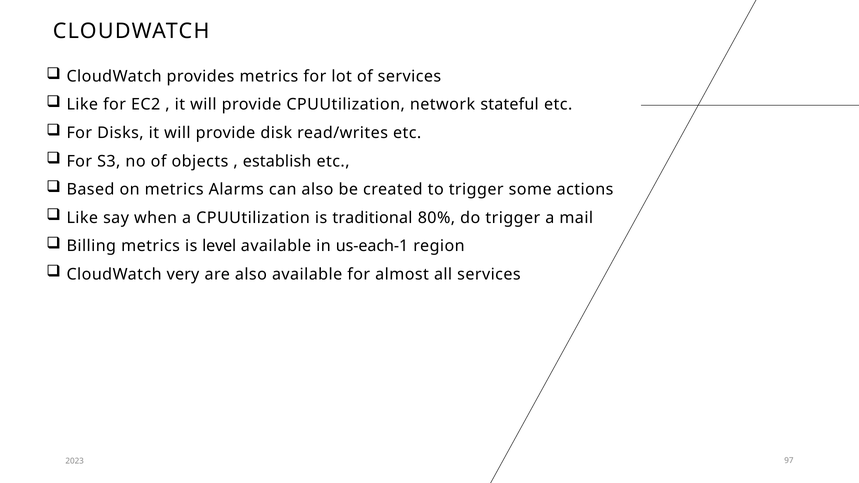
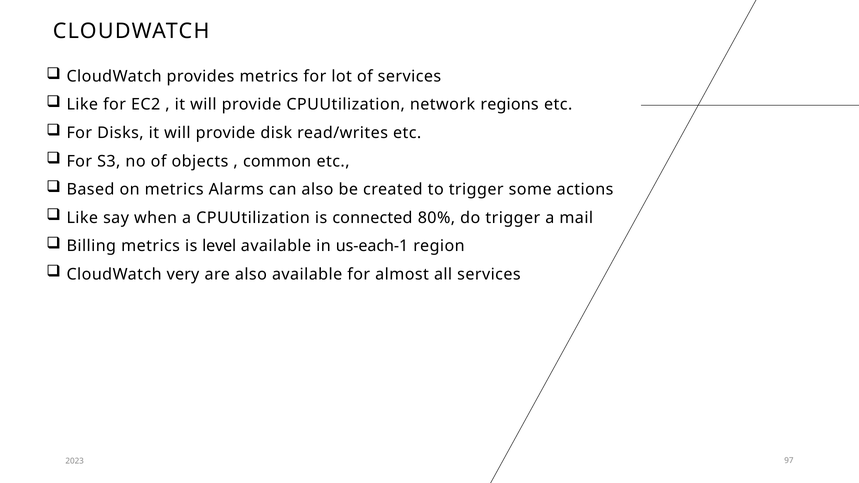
stateful: stateful -> regions (510, 105)
establish: establish -> common (277, 161)
traditional: traditional -> connected (372, 218)
